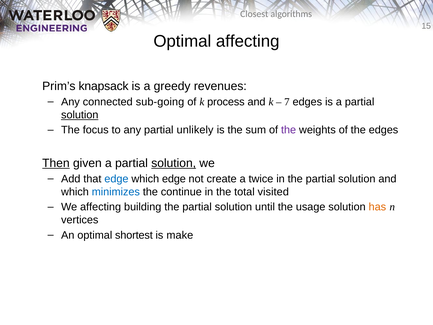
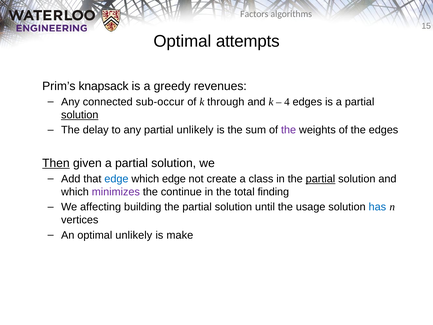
Closest: Closest -> Factors (254, 14)
Optimal affecting: affecting -> attempts (248, 41)
sub-going: sub-going -> sub-occur (160, 102)
process: process -> through (226, 102)
7: 7 -> 4 (287, 102)
focus: focus -> delay (96, 130)
solution underline: present -> none (174, 163)
twice: twice -> class (261, 179)
partial underline: none -> present (320, 179)
minimizes colour: blue -> purple (116, 192)
visited: visited -> finding (273, 192)
has colour: orange -> blue (377, 207)
optimal shortest: shortest -> unlikely (134, 235)
